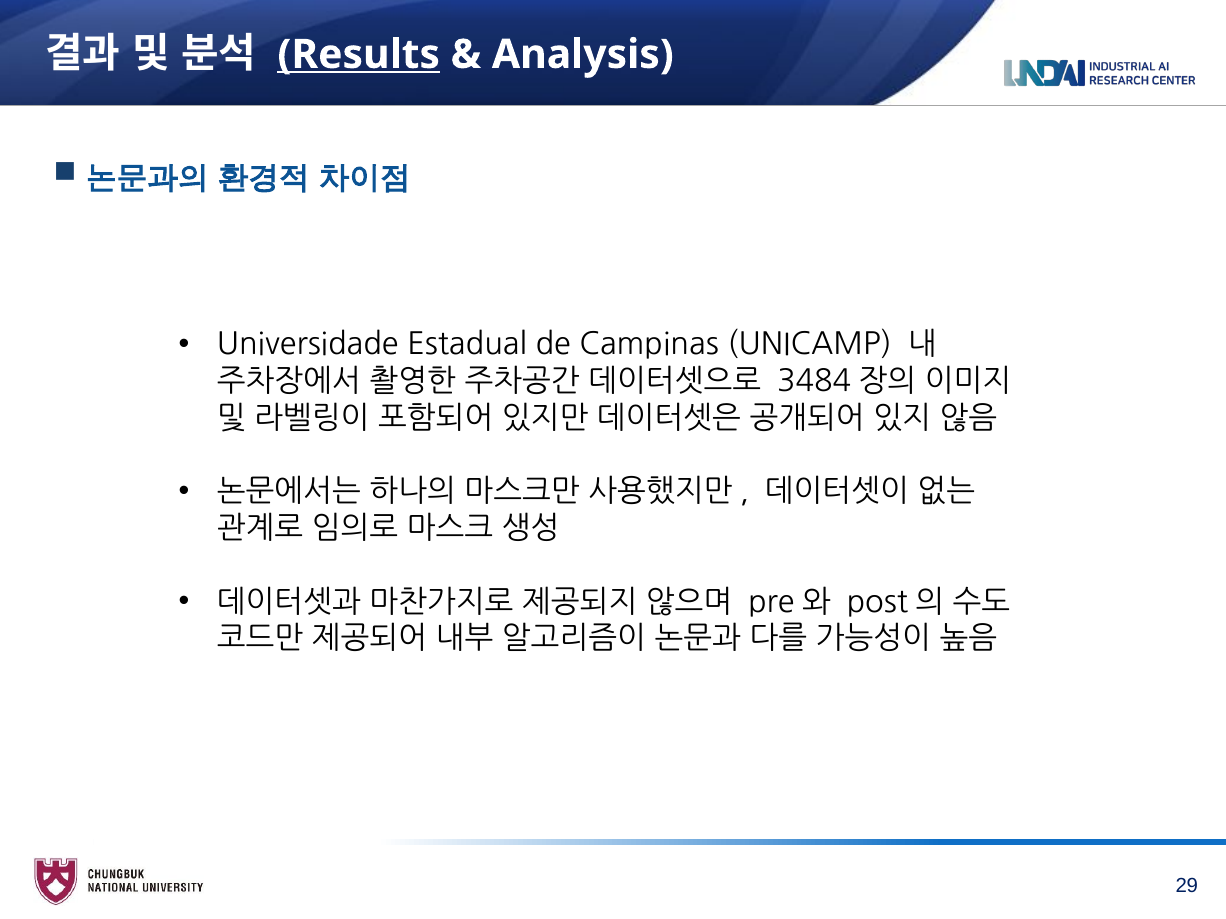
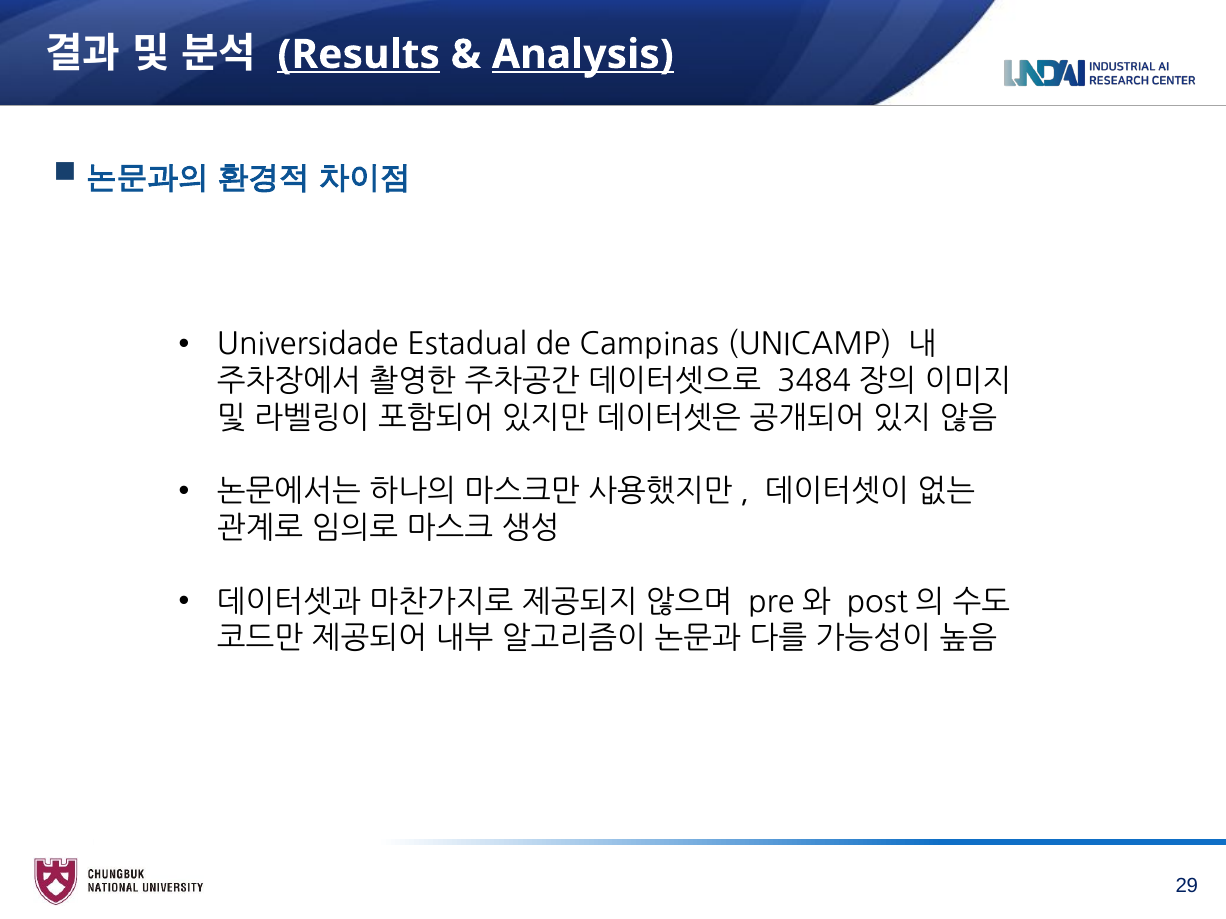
Analysis underline: none -> present (583, 55)
